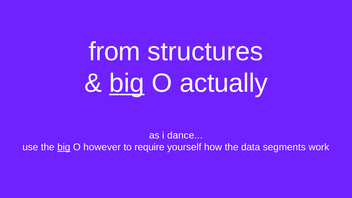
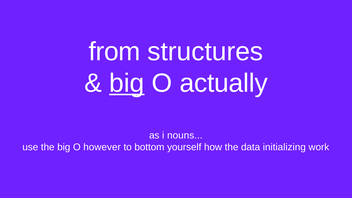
dance: dance -> nouns (185, 135)
big underline: present -> none (64, 147)
require: require -> bottom (149, 147)
segments: segments -> initializing (284, 147)
